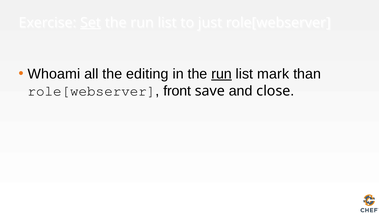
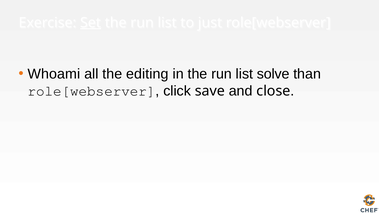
run underline: present -> none (222, 74)
mark: mark -> solve (273, 74)
front: front -> click (177, 91)
